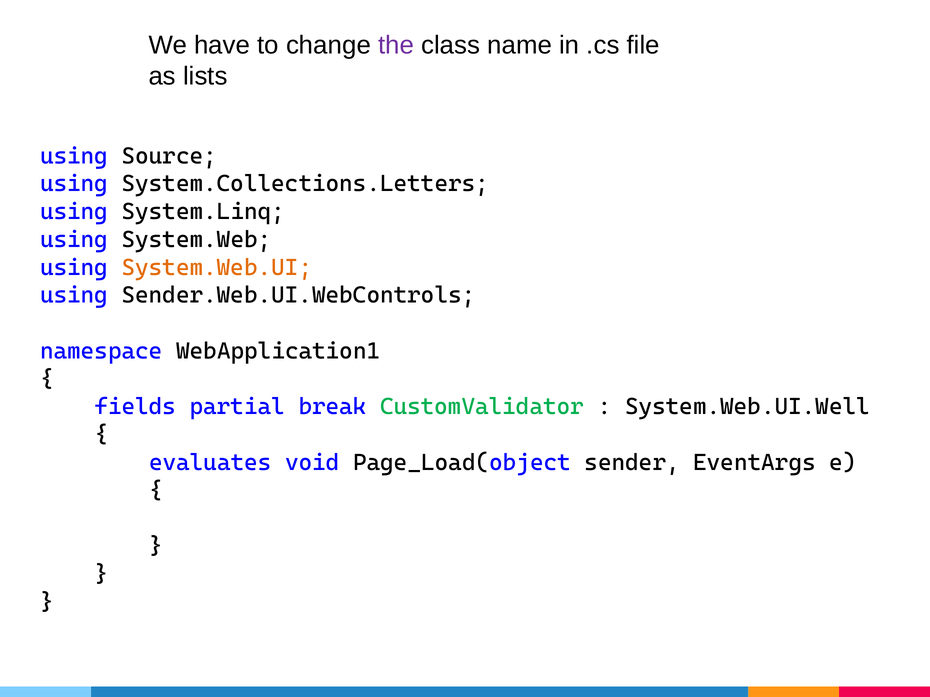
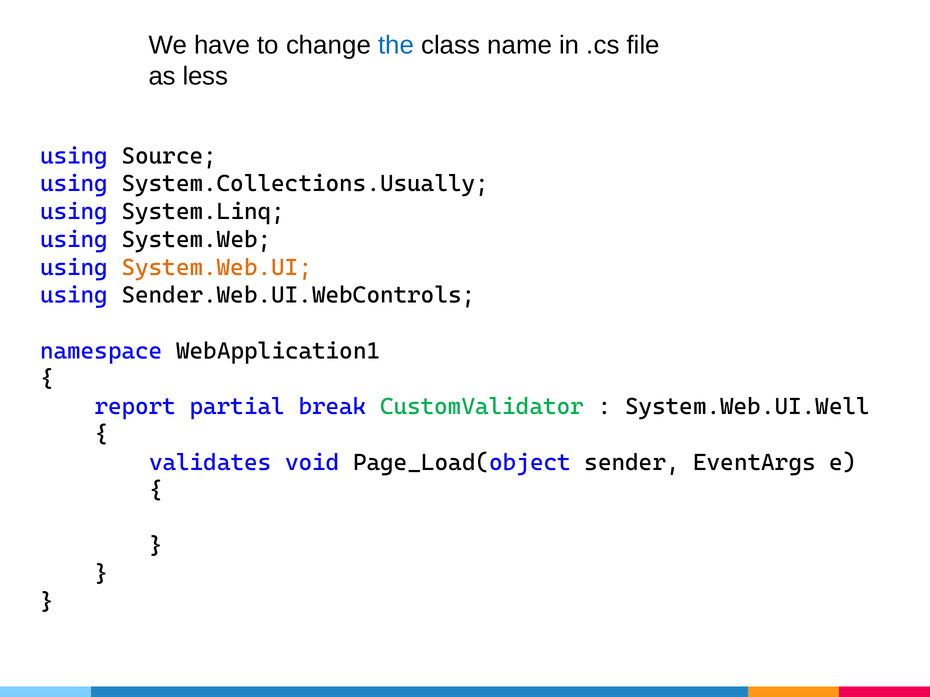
the colour: purple -> blue (396, 45)
lists: lists -> less (205, 76)
System.Collections.Letters: System.Collections.Letters -> System.Collections.Usually (305, 184)
fields: fields -> report (135, 407)
evaluates: evaluates -> validates (210, 463)
